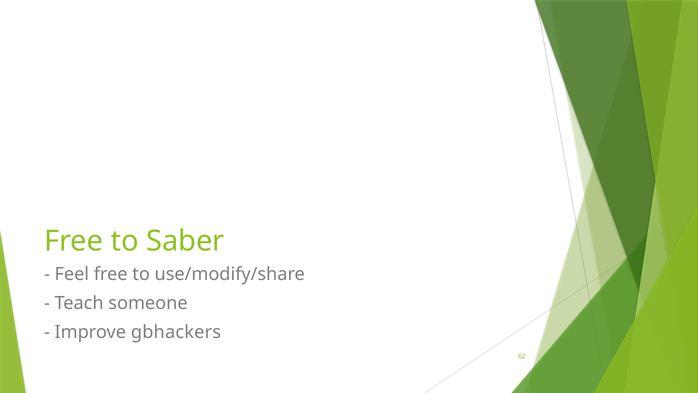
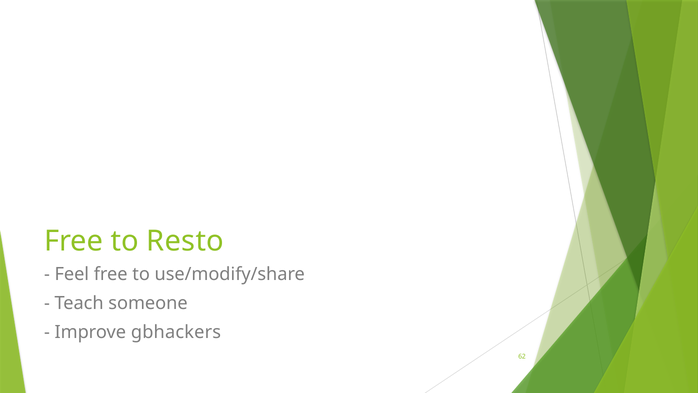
Saber: Saber -> Resto (185, 241)
